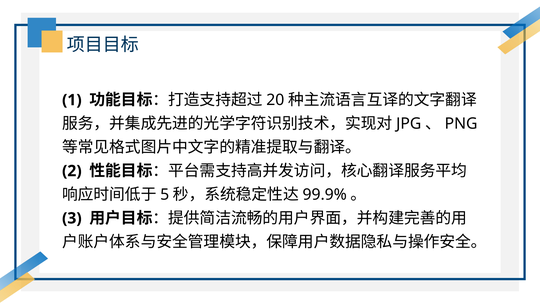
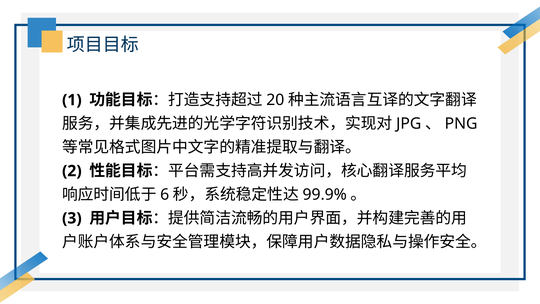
5: 5 -> 6 (165, 194)
